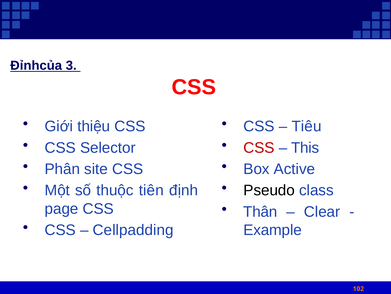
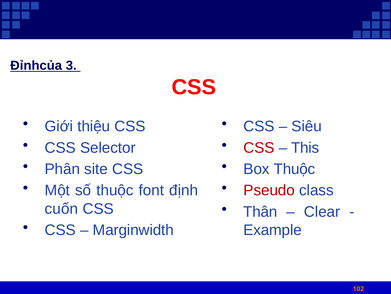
Tiêu: Tiêu -> Siêu (307, 126)
Box Active: Active -> Thuộc (294, 169)
Pseudo colour: black -> red (269, 190)
tiên: tiên -> font (151, 190)
page: page -> cuốn (61, 208)
Cellpadding: Cellpadding -> Marginwidth (133, 230)
